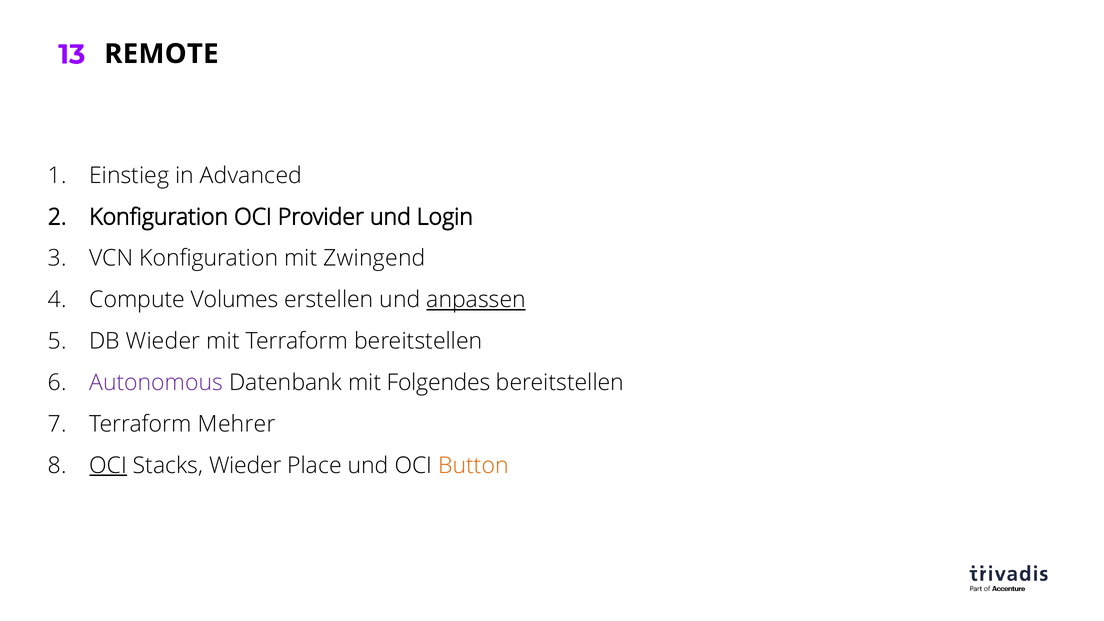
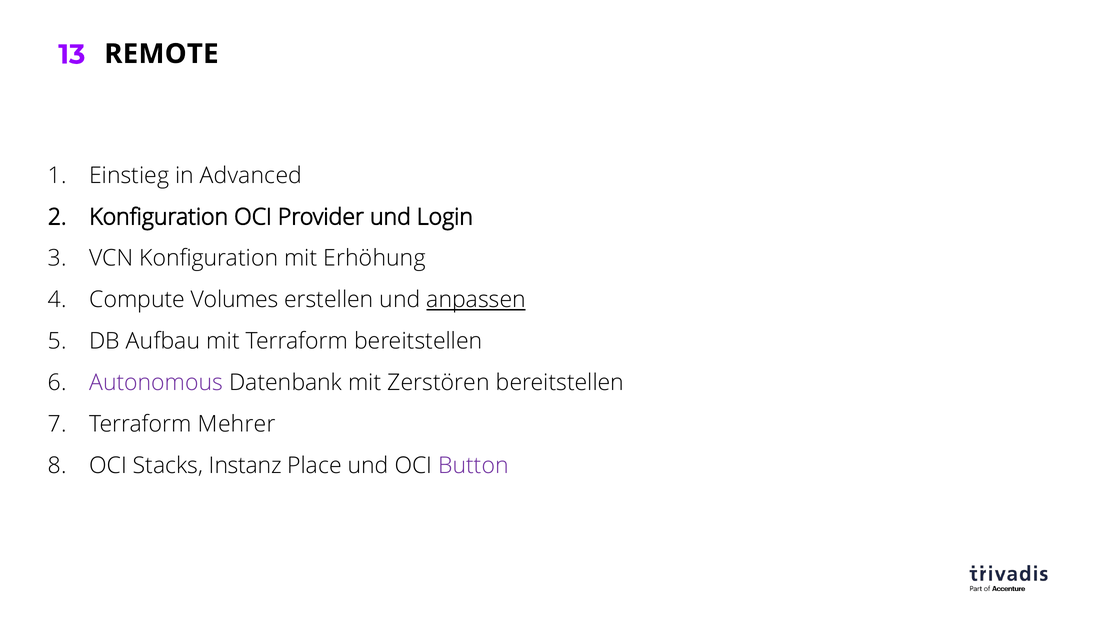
Zwingend: Zwingend -> Erhöhung (374, 258)
DB Wieder: Wieder -> Aufbau (163, 341)
Folgendes: Folgendes -> Zerstören (439, 383)
OCI underline: present -> none (108, 466)
Stacks Wieder: Wieder -> Instanz (245, 466)
Button colour: orange -> purple (473, 466)
